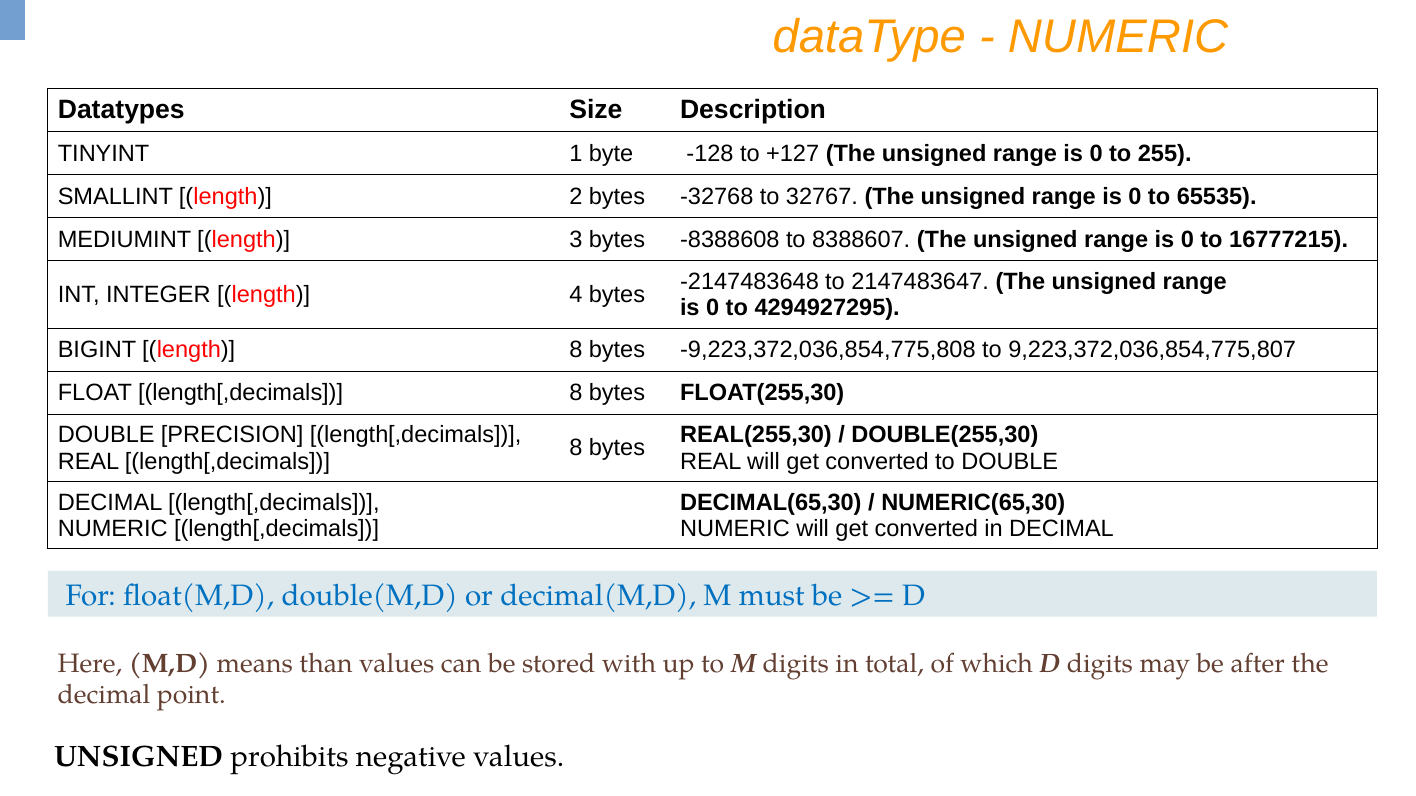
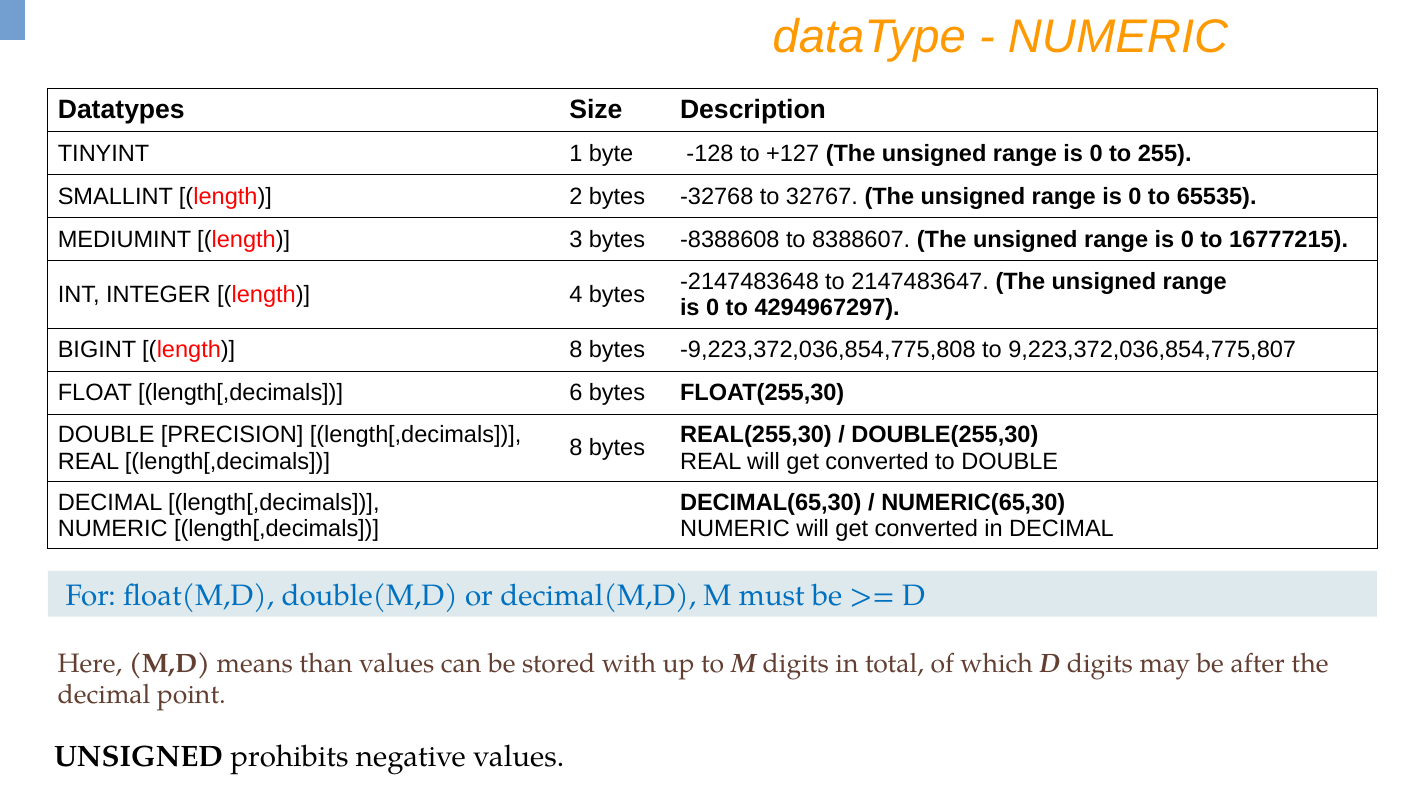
4294927295: 4294927295 -> 4294967297 (827, 308)
FLOAT length[,decimals 8: 8 -> 6 (576, 393)
